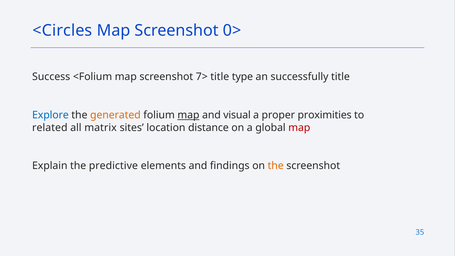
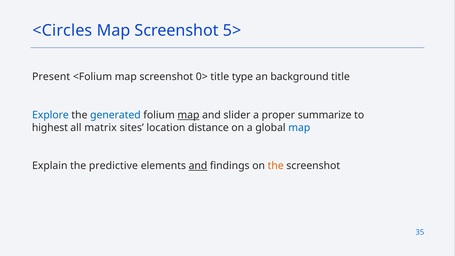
0>: 0> -> 5> (232, 30)
Success: Success -> Present (51, 77)
7>: 7> -> 0> (202, 77)
successfully: successfully -> background (300, 77)
generated colour: orange -> blue (115, 115)
visual: visual -> slider (237, 115)
proximities: proximities -> summarize (325, 115)
related: related -> highest (50, 128)
map colour: red -> blue (299, 128)
and underline: none -> present (198, 166)
